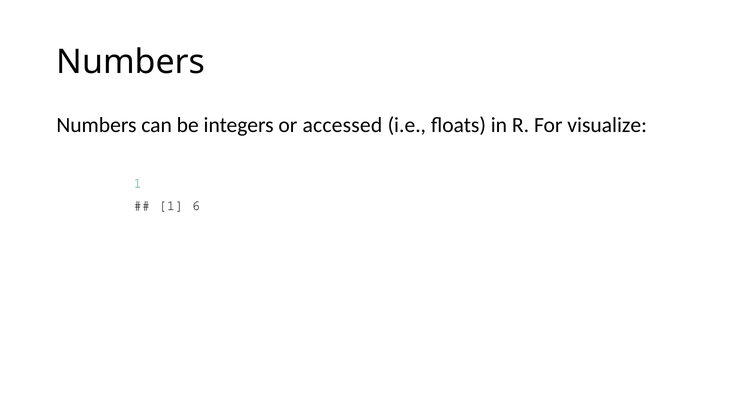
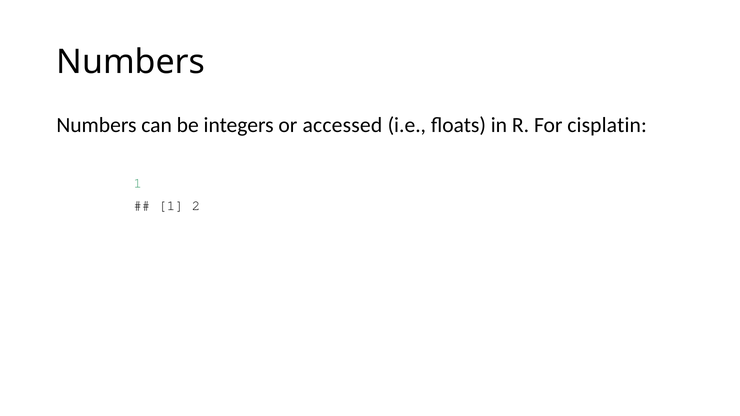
visualize: visualize -> cisplatin (607, 125)
6: 6 -> 2 (196, 206)
